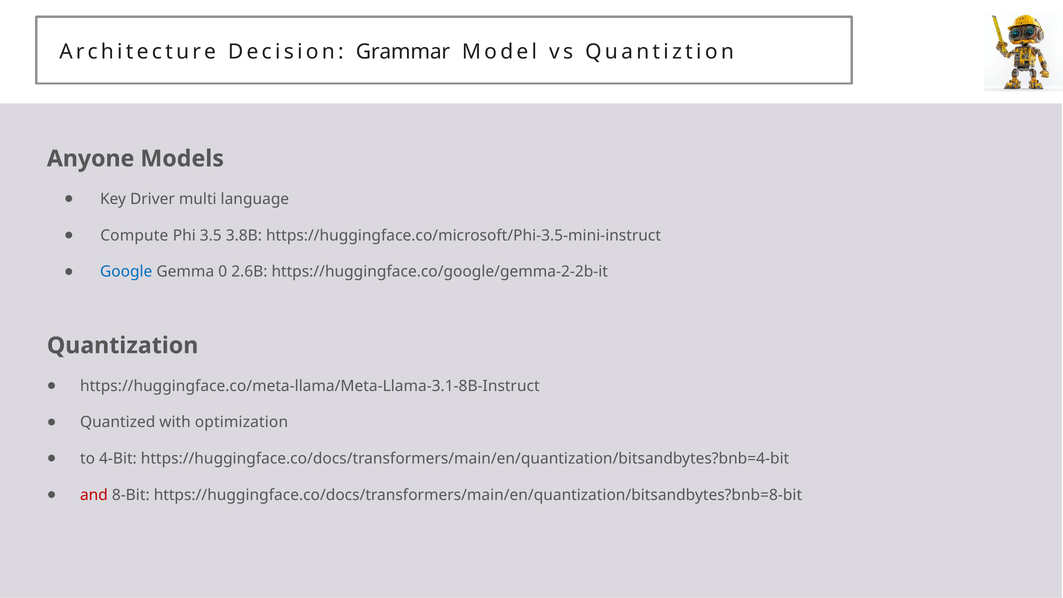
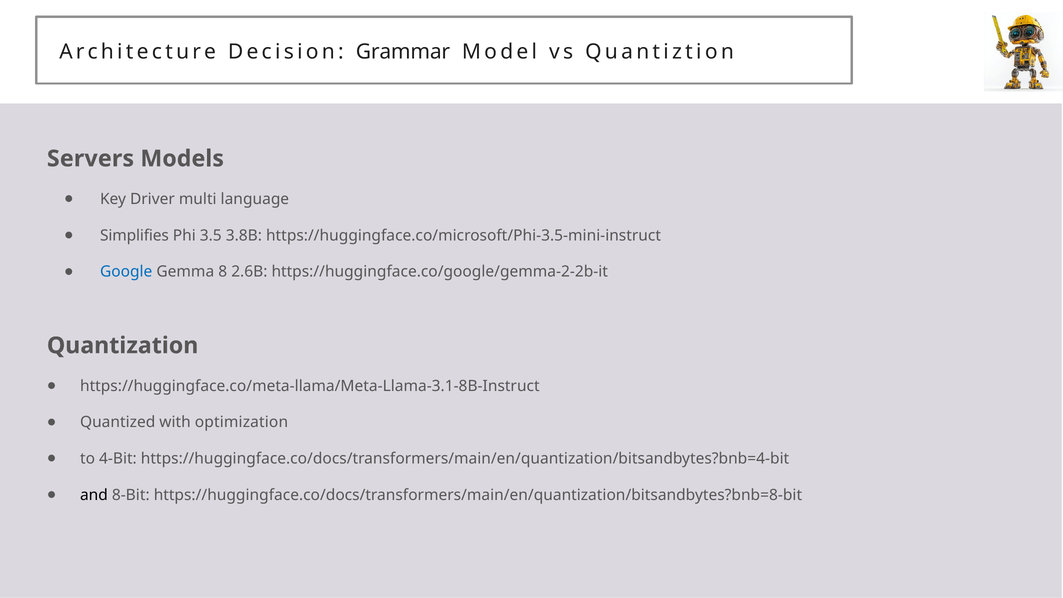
Anyone: Anyone -> Servers (90, 159)
Compute: Compute -> Simplifies (134, 235)
0: 0 -> 8 (223, 272)
and colour: red -> black (94, 495)
